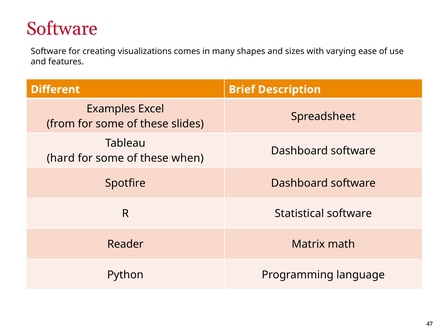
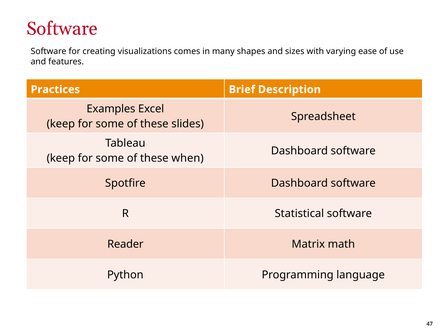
Different: Different -> Practices (55, 90)
from: from -> keep (61, 124)
hard: hard -> keep (61, 158)
